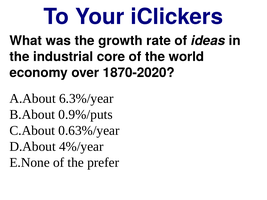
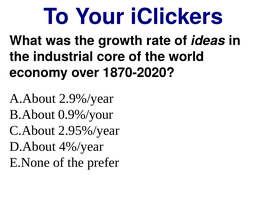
6.3%/year: 6.3%/year -> 2.9%/year (86, 99)
0.9%/puts: 0.9%/puts -> 0.9%/your (86, 115)
0.63%/year: 0.63%/year -> 2.95%/year (89, 131)
